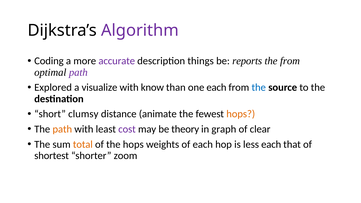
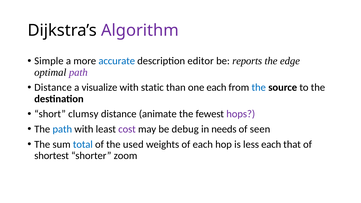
Coding: Coding -> Simple (49, 61)
accurate colour: purple -> blue (117, 61)
things: things -> editor (201, 61)
the from: from -> edge (290, 61)
Explored: Explored -> Distance (53, 88)
know: know -> static (152, 88)
hops colour: orange -> purple (241, 114)
path colour: orange -> blue (62, 129)
theory: theory -> debug (185, 129)
graph: graph -> needs (224, 129)
clear: clear -> seen (260, 129)
total colour: orange -> blue (83, 144)
the hops: hops -> used (133, 144)
